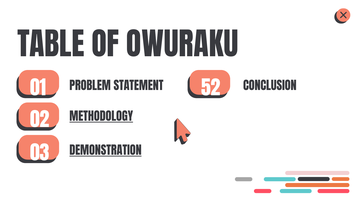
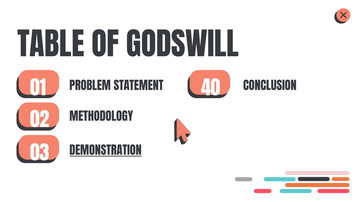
OWURAKU: OWURAKU -> GODSWILL (182, 46)
52: 52 -> 40 (211, 89)
METHODOLOGY underline: present -> none (101, 117)
